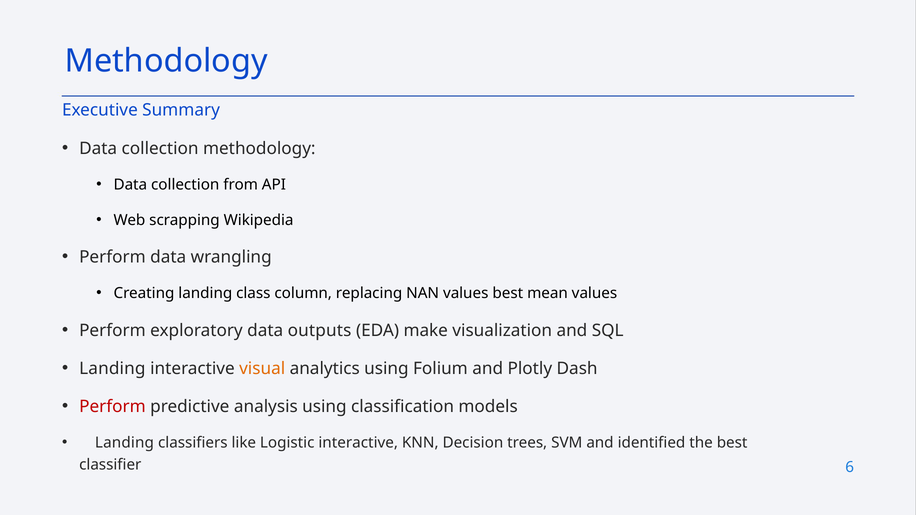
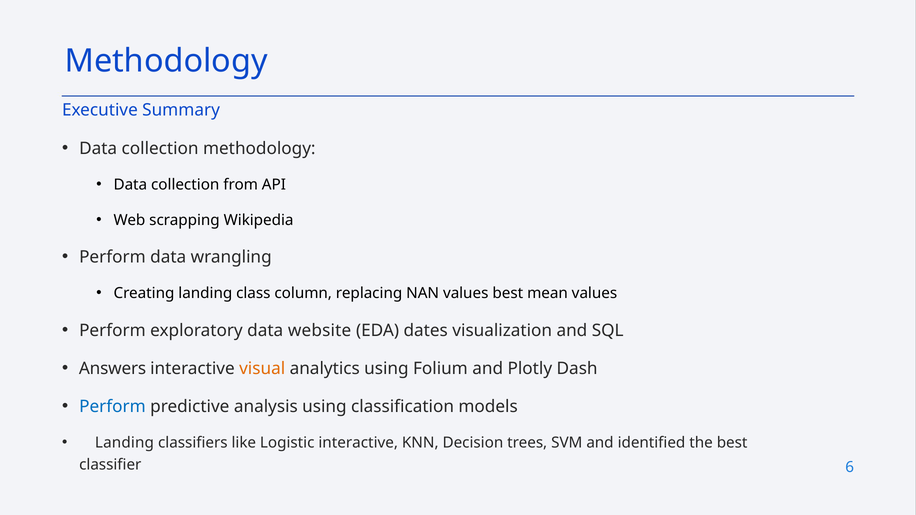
outputs: outputs -> website (320, 331)
make: make -> dates (426, 331)
Landing: Landing -> Answers (113, 369)
Perform colour: red -> blue (112, 407)
